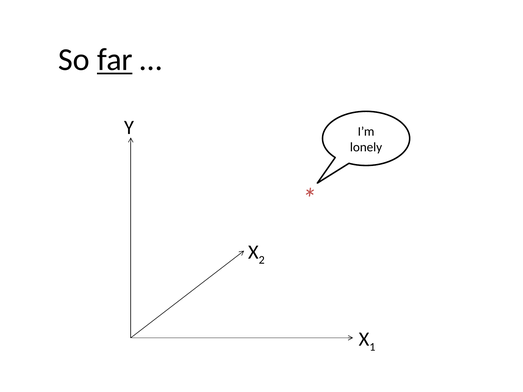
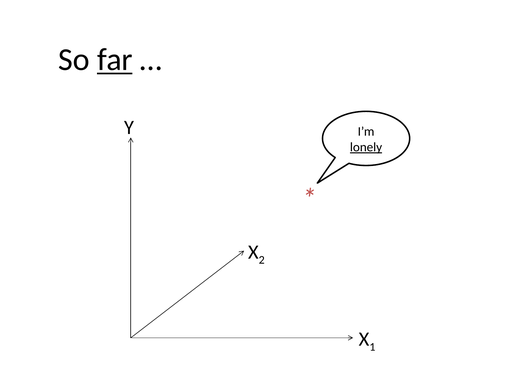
lonely underline: none -> present (366, 147)
